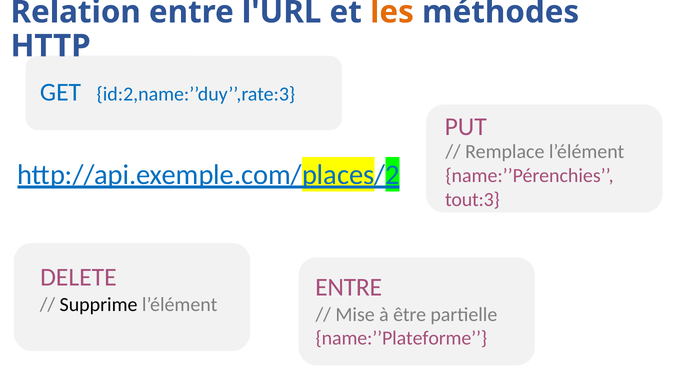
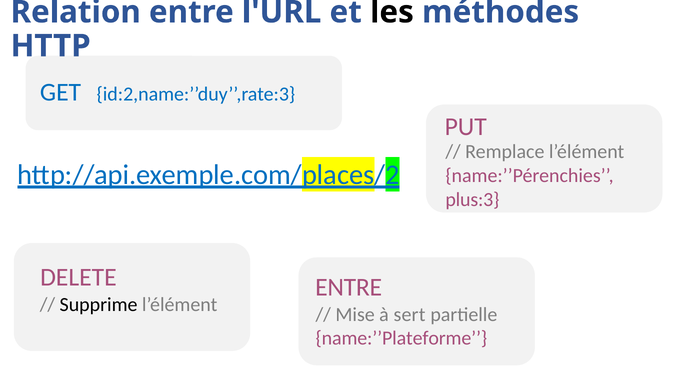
les colour: orange -> black (392, 12)
tout:3: tout:3 -> plus:3 (472, 199)
être: être -> sert (409, 314)
